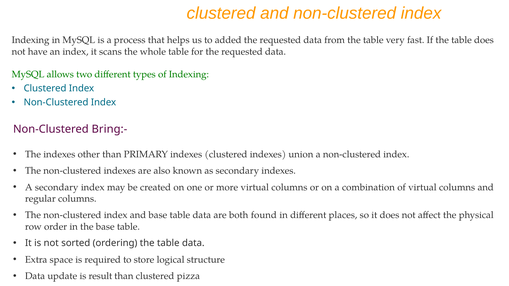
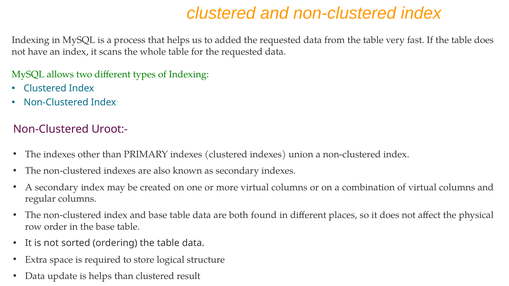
Bring:-: Bring:- -> Uroot:- (110, 129)
is result: result -> helps (100, 276)
pizza: pizza -> result (189, 276)
